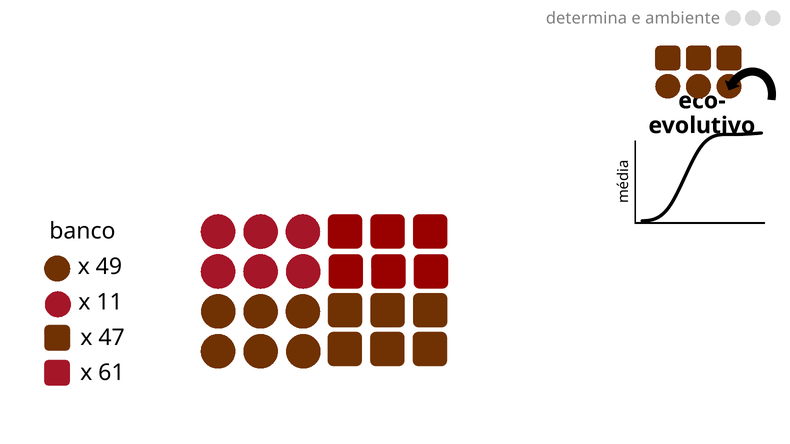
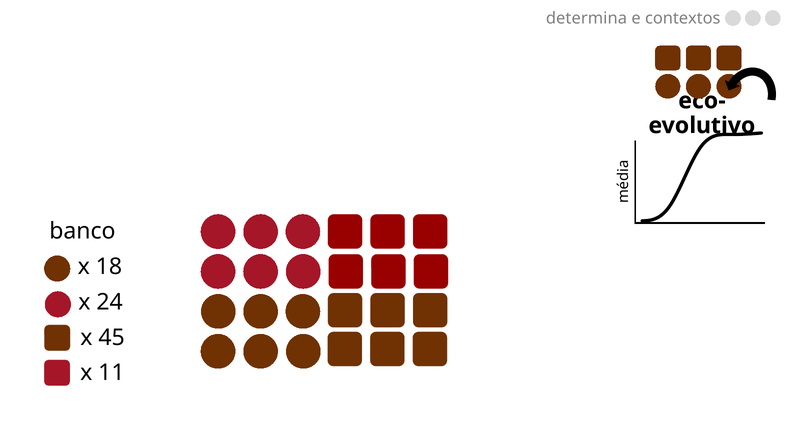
ambiente: ambiente -> contextos (683, 18)
49: 49 -> 18 (109, 267)
11: 11 -> 24 (110, 302)
47: 47 -> 45 (112, 338)
61: 61 -> 11 (111, 373)
